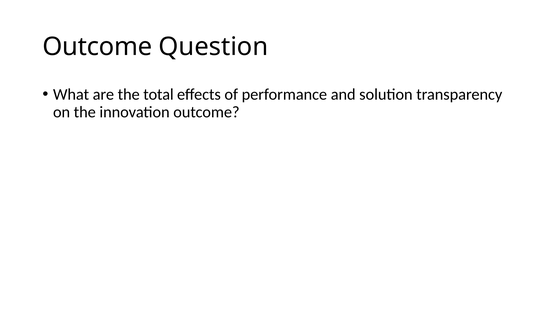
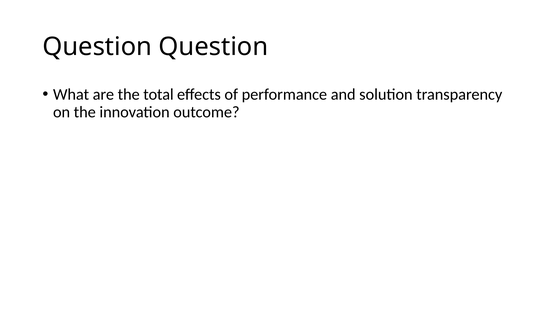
Outcome: Outcome -> Question (97, 47)
